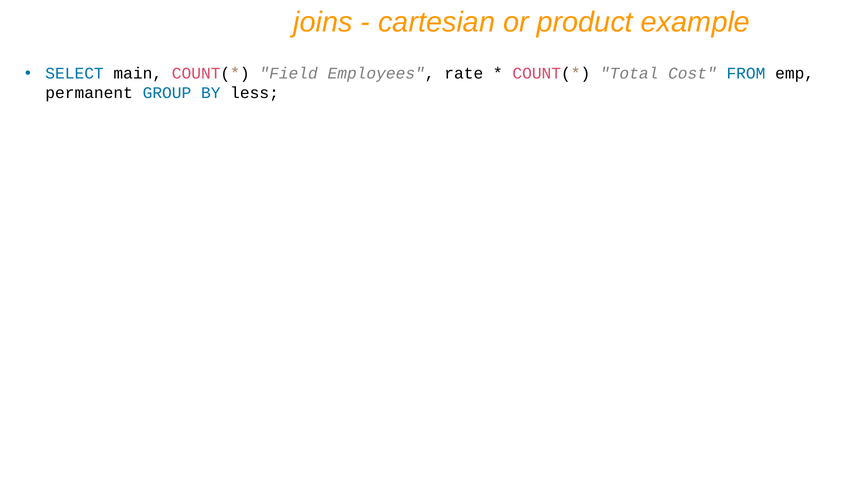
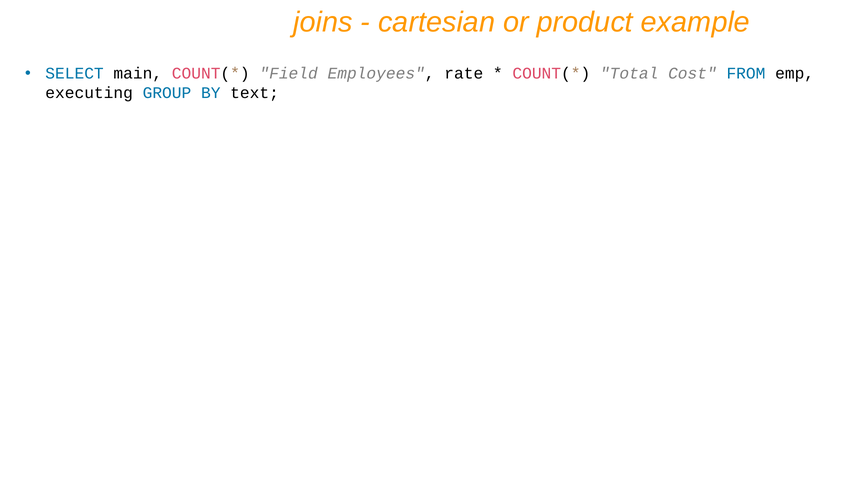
permanent: permanent -> executing (89, 93)
less: less -> text (255, 93)
